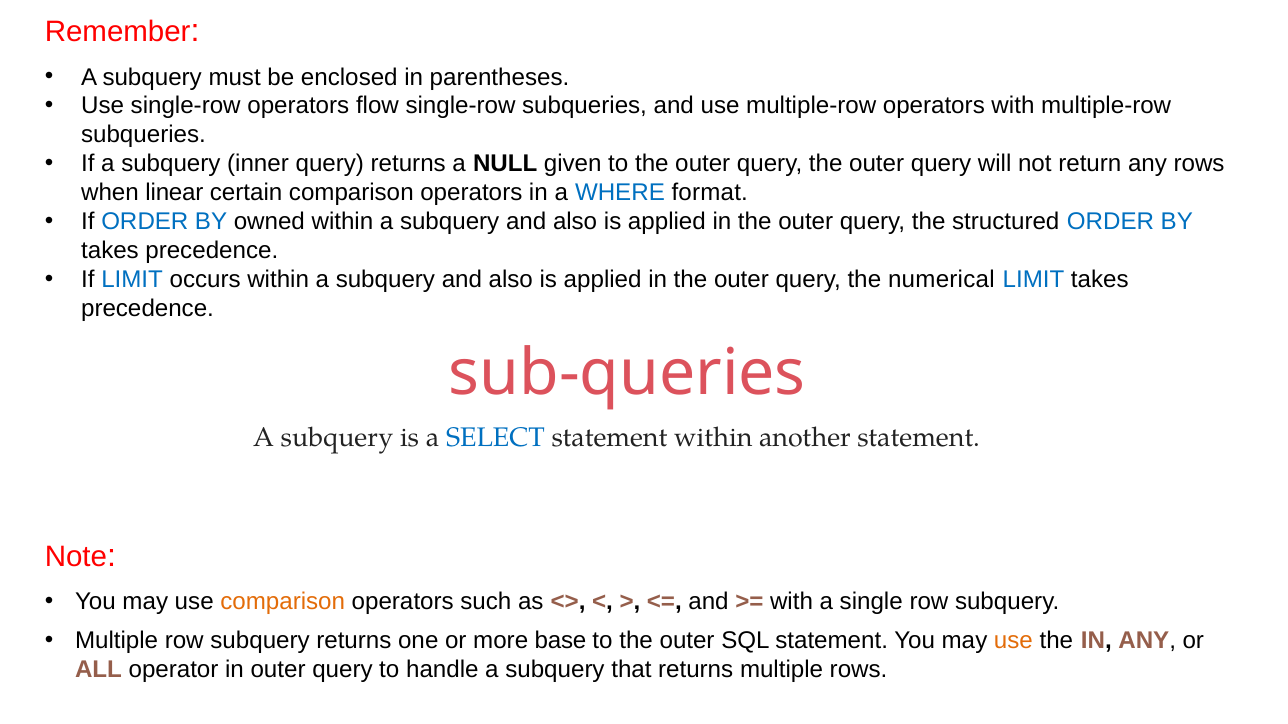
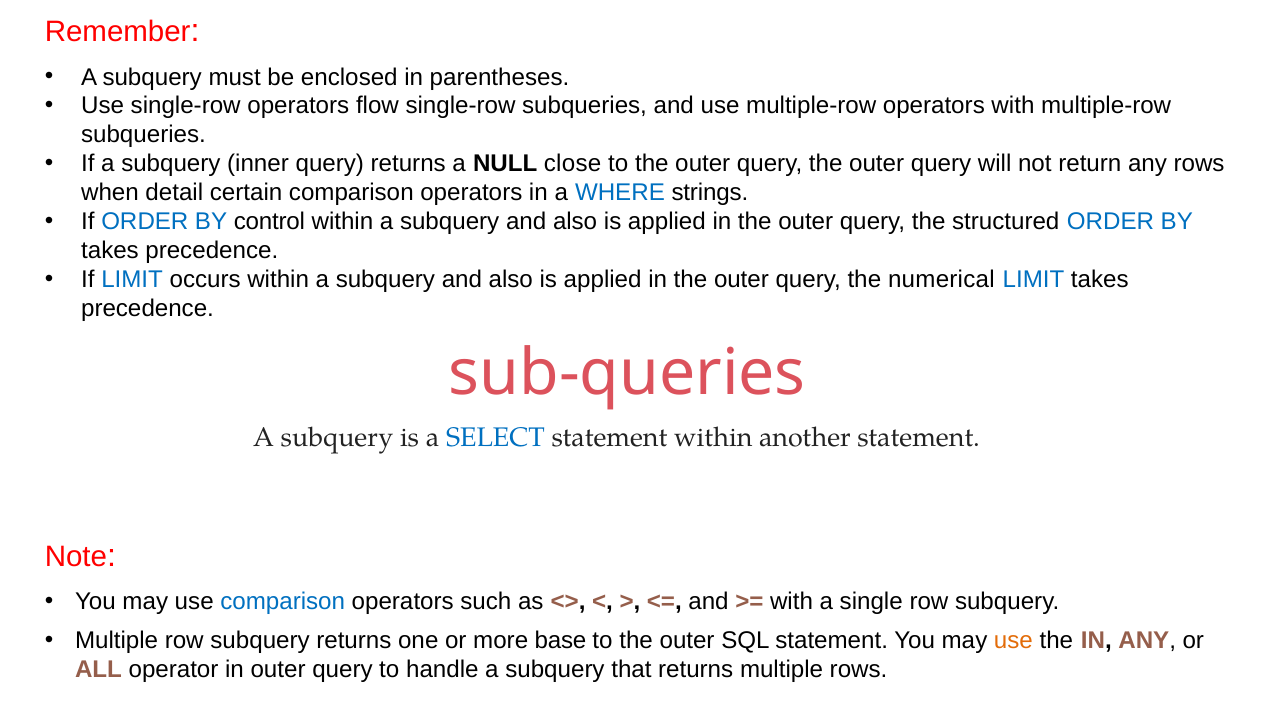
given: given -> close (573, 164)
linear: linear -> detail (174, 193)
format: format -> strings (710, 193)
owned: owned -> control (269, 222)
comparison colour: orange -> blue (283, 602)
